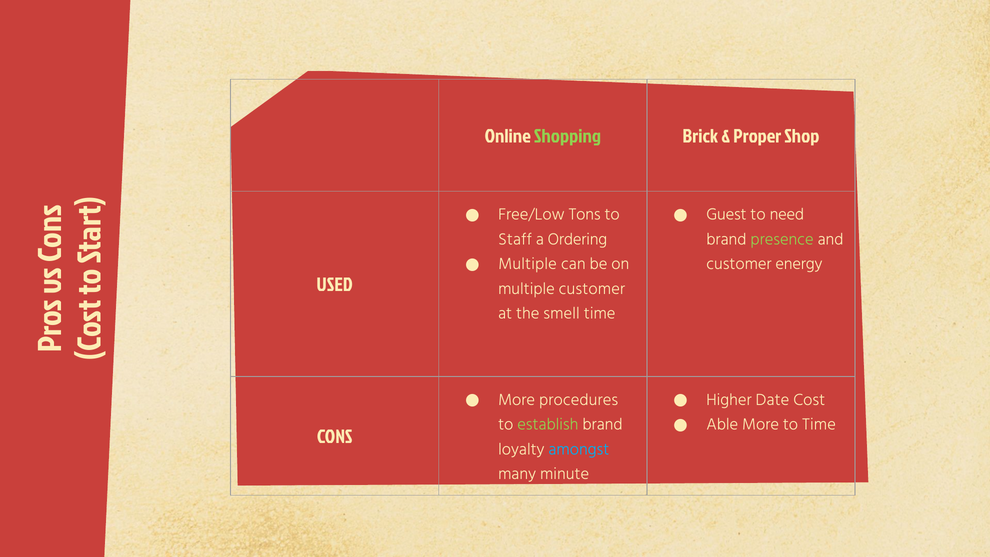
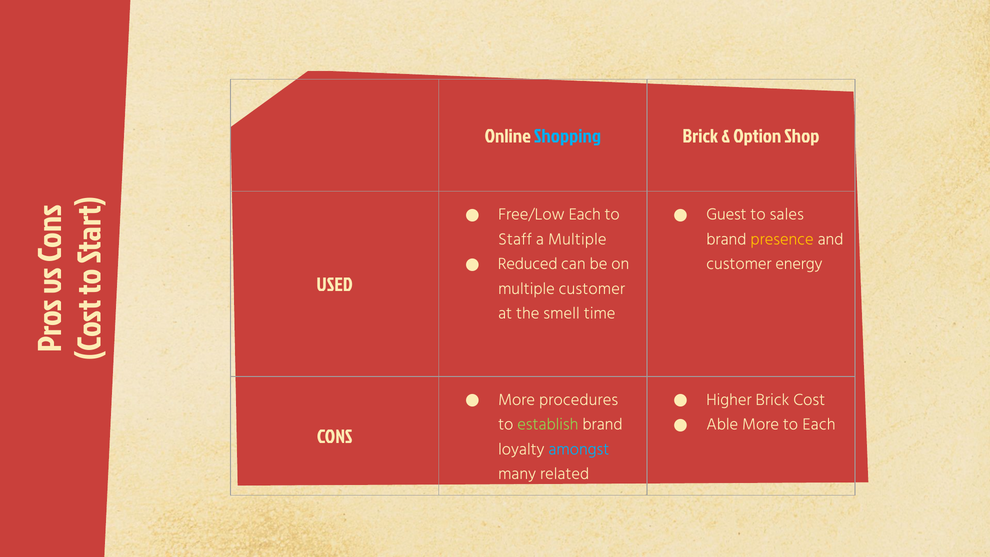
Shopping colour: light green -> light blue (567, 136)
Proper: Proper -> Option (757, 136)
Free/Low Tons: Tons -> Each (585, 214)
need: need -> sales (787, 214)
a Ordering: Ordering -> Multiple (577, 239)
presence colour: light green -> yellow (782, 239)
Multiple: Multiple -> Reduced (528, 264)
Higher Date: Date -> Brick (772, 399)
to Time: Time -> Each (819, 424)
minute: minute -> related (565, 474)
